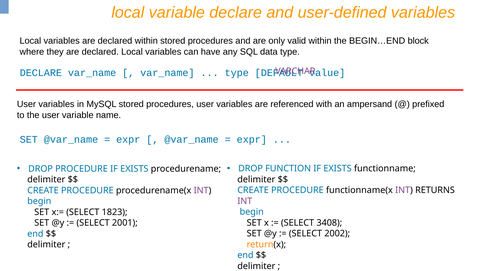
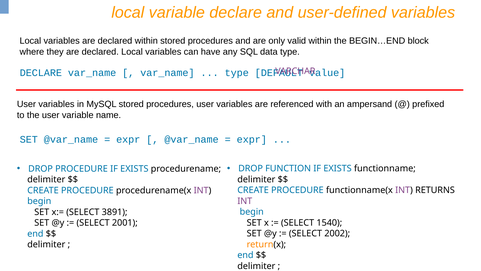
1823: 1823 -> 3891 (115, 212)
3408: 3408 -> 1540 (329, 222)
